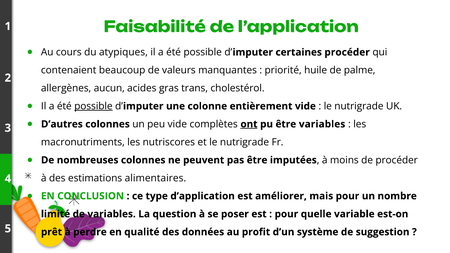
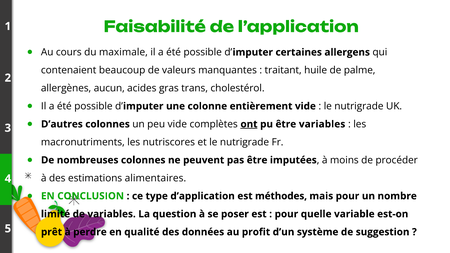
atypiques: atypiques -> maximale (123, 52)
certaines procéder: procéder -> allergens (347, 52)
priorité: priorité -> traitant (283, 70)
possible underline: present -> none (93, 106)
améliorer: améliorer -> méthodes (281, 196)
